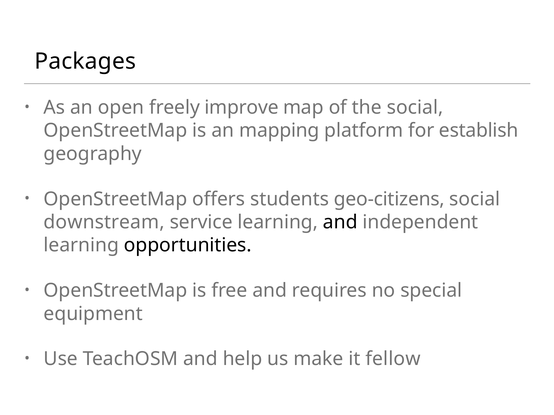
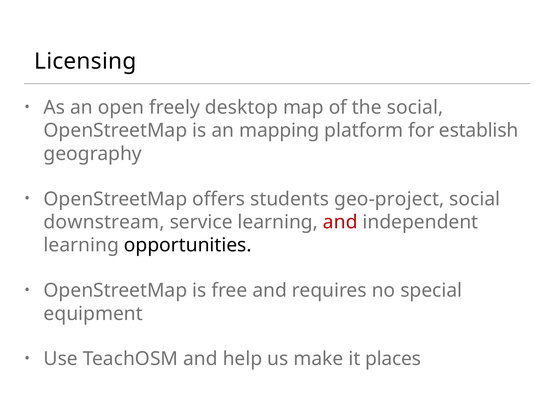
Packages: Packages -> Licensing (85, 62)
improve: improve -> desktop (241, 108)
geo-citizens: geo-citizens -> geo-project (389, 199)
and colour: black -> red (340, 222)
fellow: fellow -> places (393, 359)
